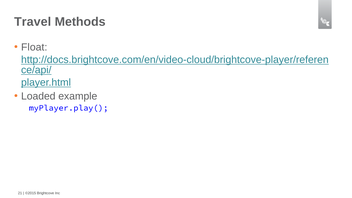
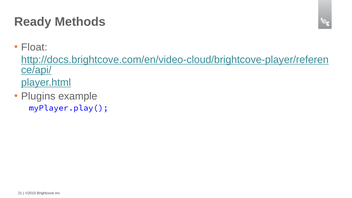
Travel: Travel -> Ready (33, 22)
Loaded: Loaded -> Plugins (38, 96)
